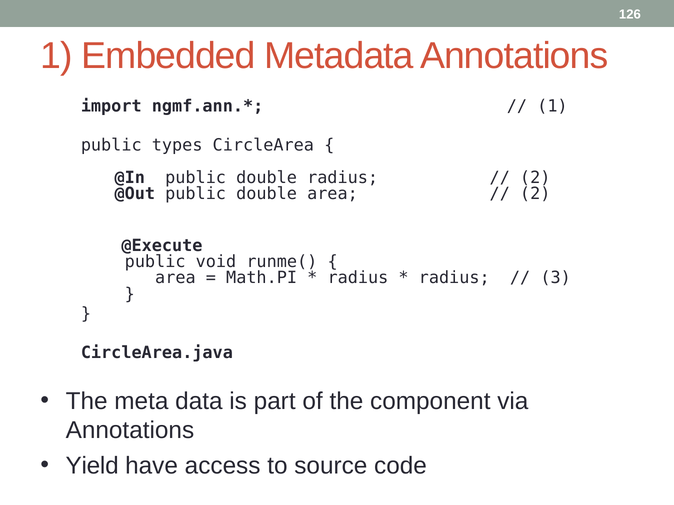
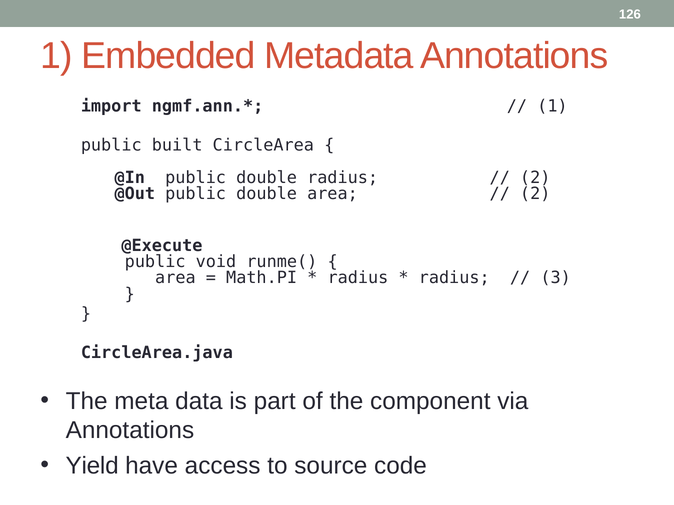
types: types -> built (177, 145)
